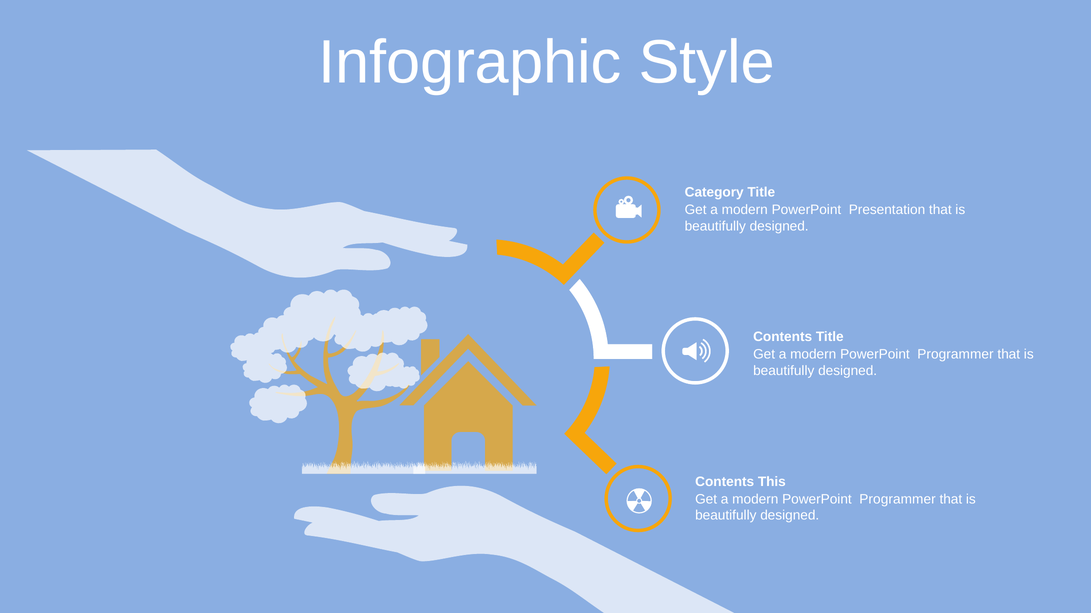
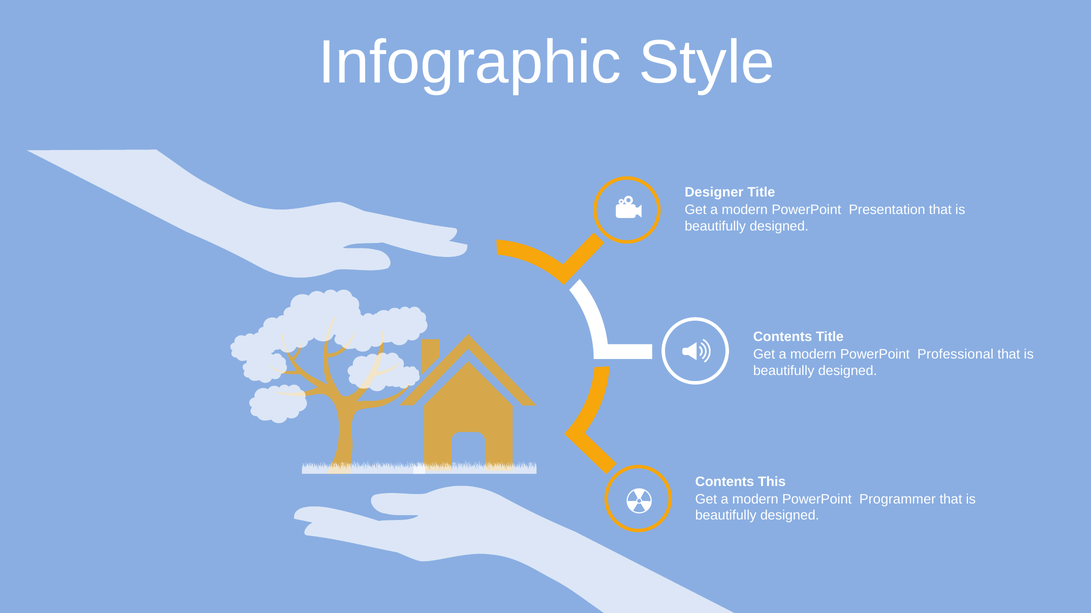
Category: Category -> Designer (714, 192)
Programmer: Programmer -> Professional (955, 355)
